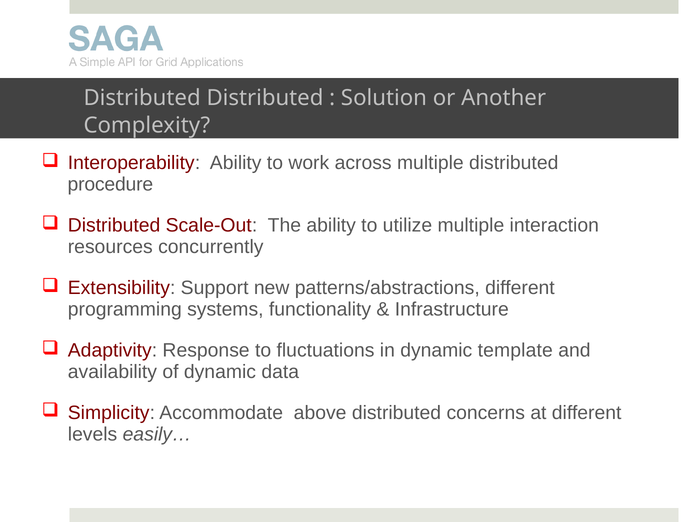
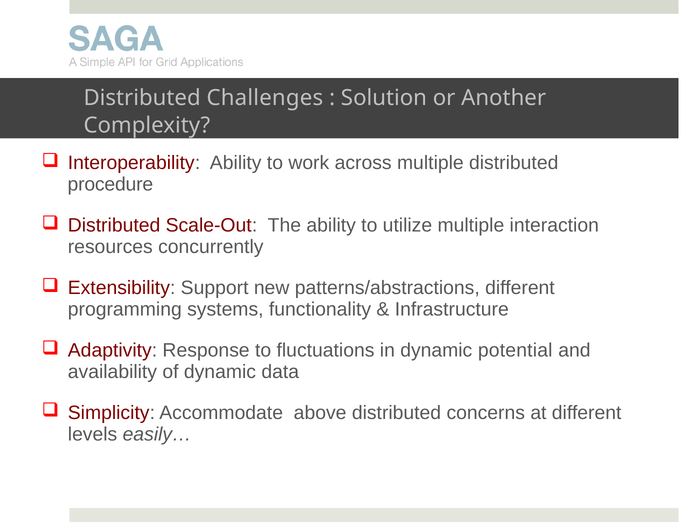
Distributed Distributed: Distributed -> Challenges (265, 98)
template: template -> potential (515, 350)
